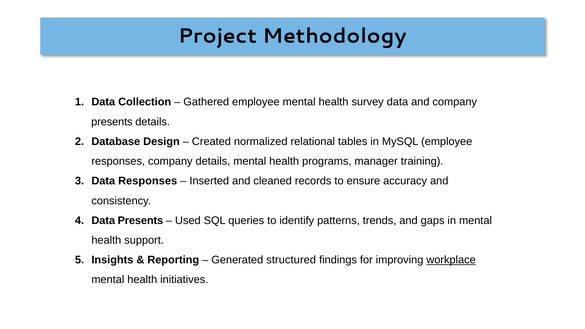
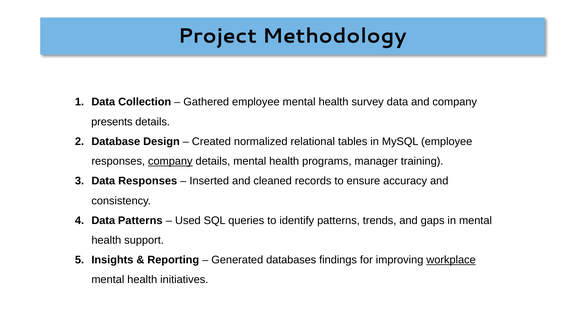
company underline: none -> present (170, 161)
Data Presents: Presents -> Patterns (140, 221)
structured: structured -> databases (291, 260)
